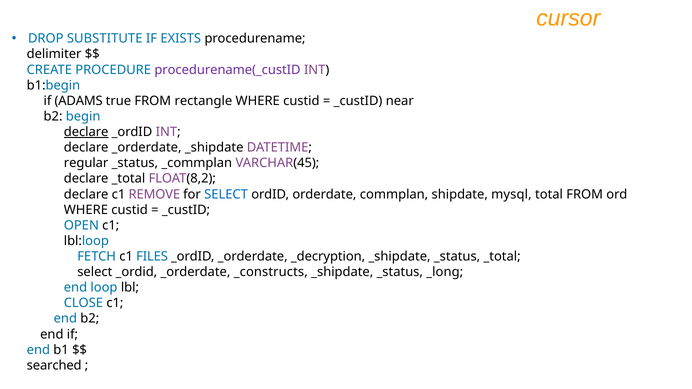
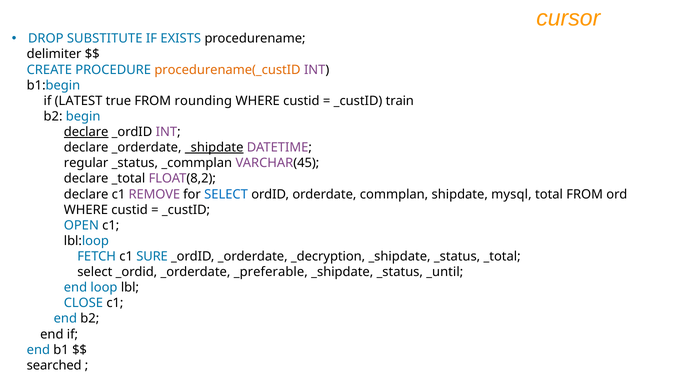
procedurename(_custID colour: purple -> orange (227, 70)
ADAMS: ADAMS -> LATEST (79, 101)
rectangle: rectangle -> rounding (203, 101)
near: near -> train (400, 101)
_shipdate underline: none -> present (214, 148)
FILES: FILES -> SURE (152, 257)
_constructs: _constructs -> _preferable (271, 272)
_long: _long -> _until (445, 272)
